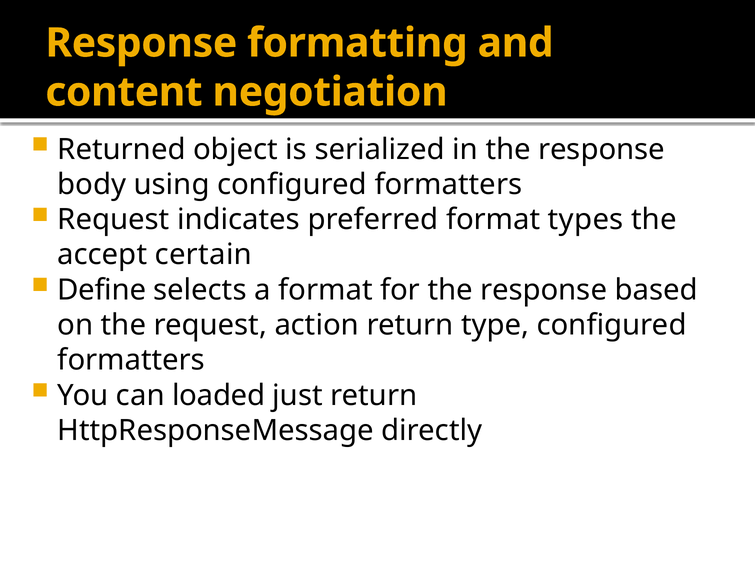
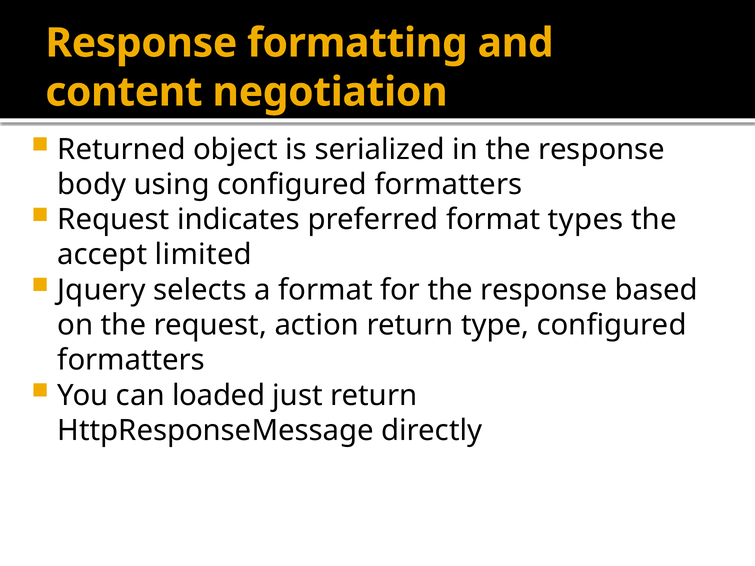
certain: certain -> limited (203, 255)
Define: Define -> Jquery (102, 290)
